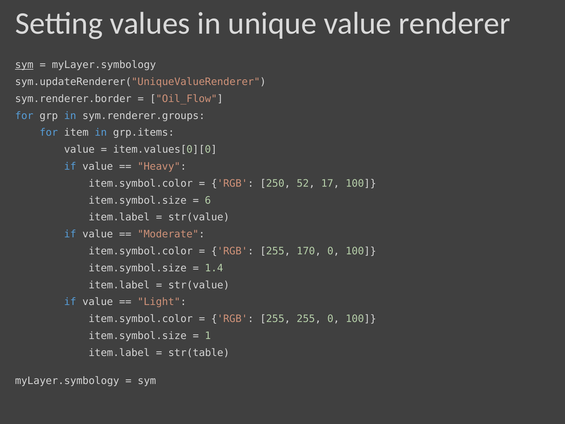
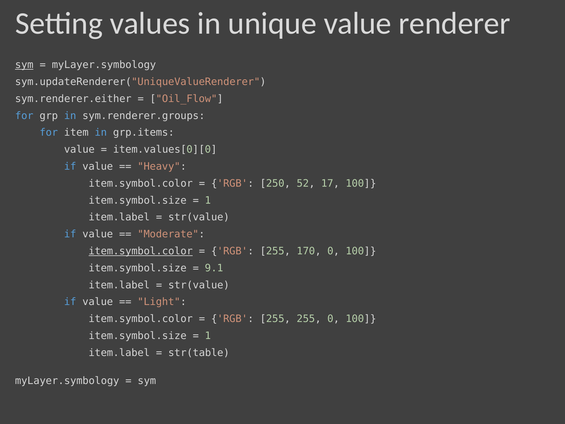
sym.renderer.border: sym.renderer.border -> sym.renderer.either (73, 99)
6: 6 -> 1 (208, 200)
item.symbol.color underline: none -> present (141, 251)
1.4: 1.4 -> 9.1 (214, 268)
